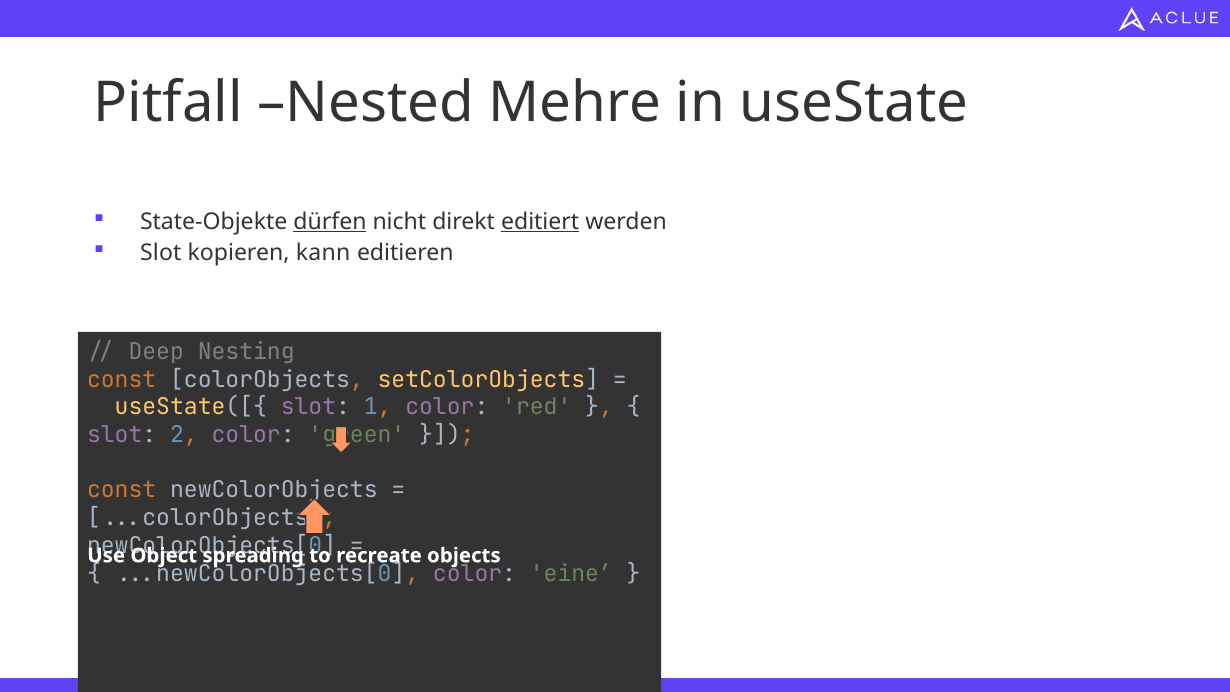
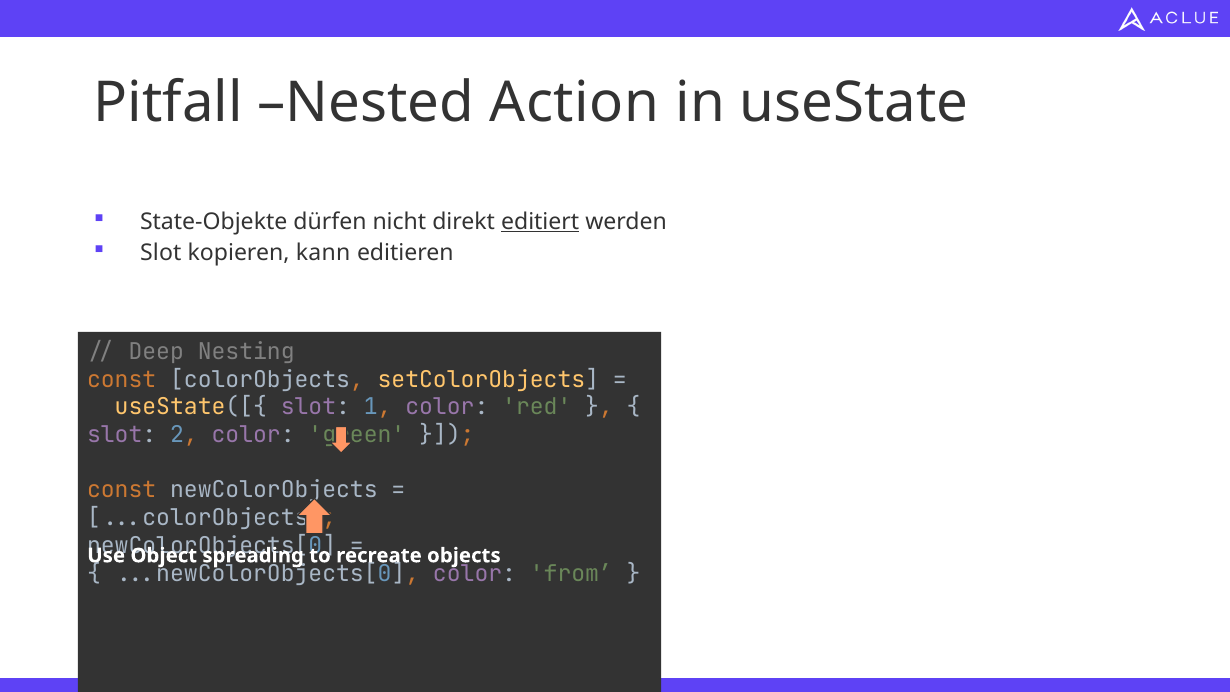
Mehre: Mehre -> Action (575, 103)
dürfen underline: present -> none (330, 222)
eine: eine -> from (571, 573)
